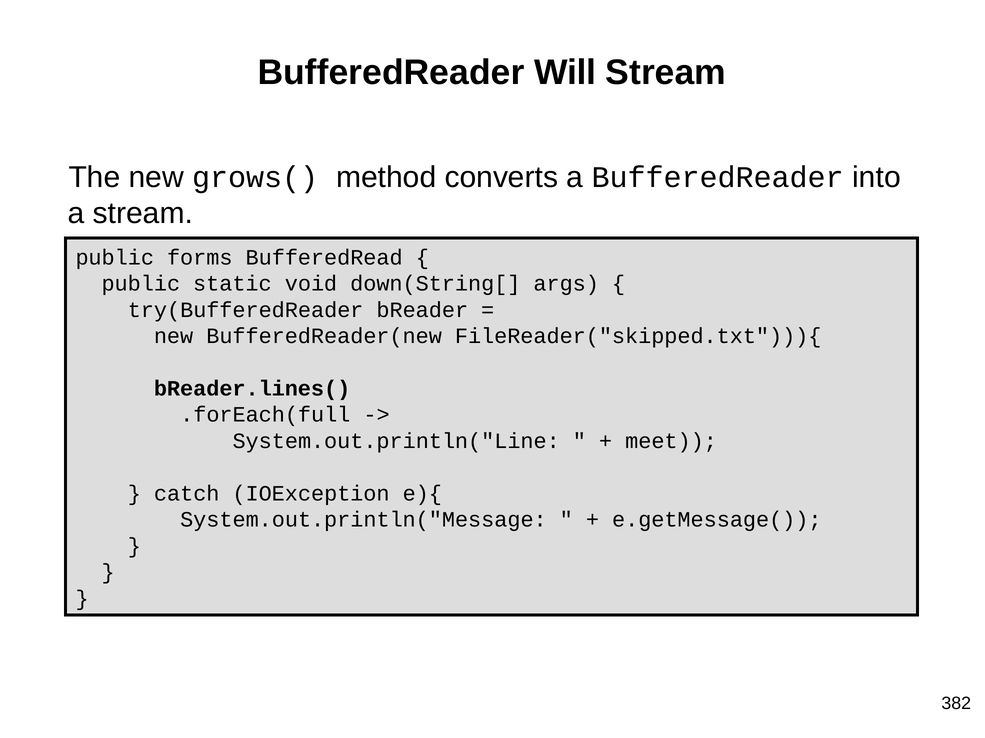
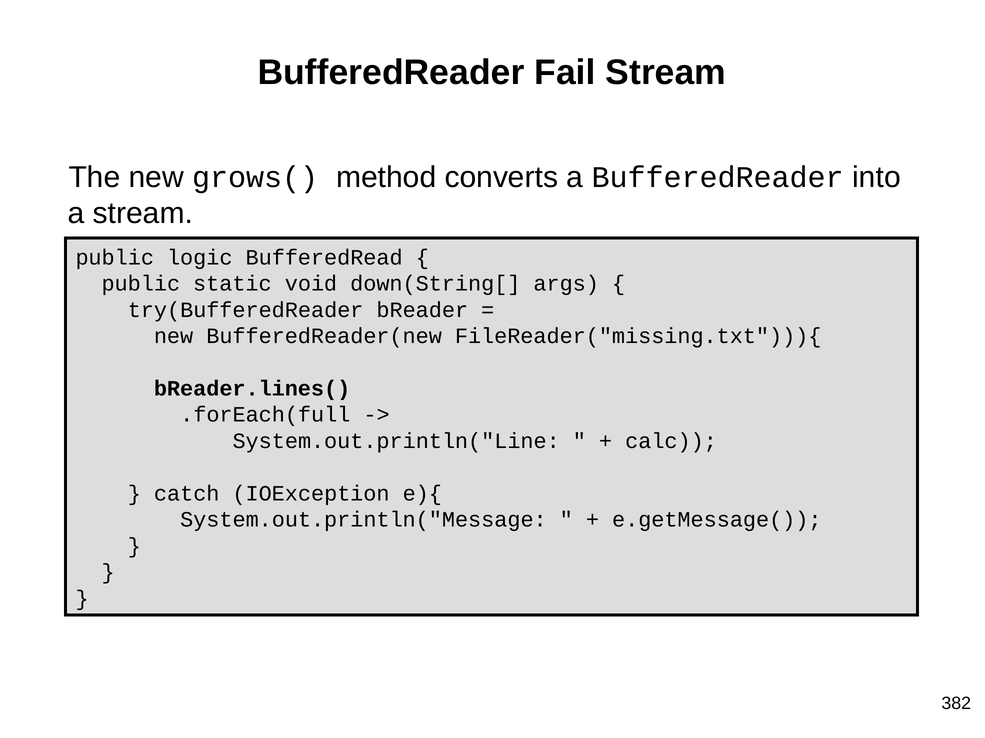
Will: Will -> Fail (565, 73)
forms: forms -> logic (200, 258)
FileReader("skipped.txt"))){: FileReader("skipped.txt"))){ -> FileReader("missing.txt"))){ (638, 336)
meet: meet -> calc (671, 441)
